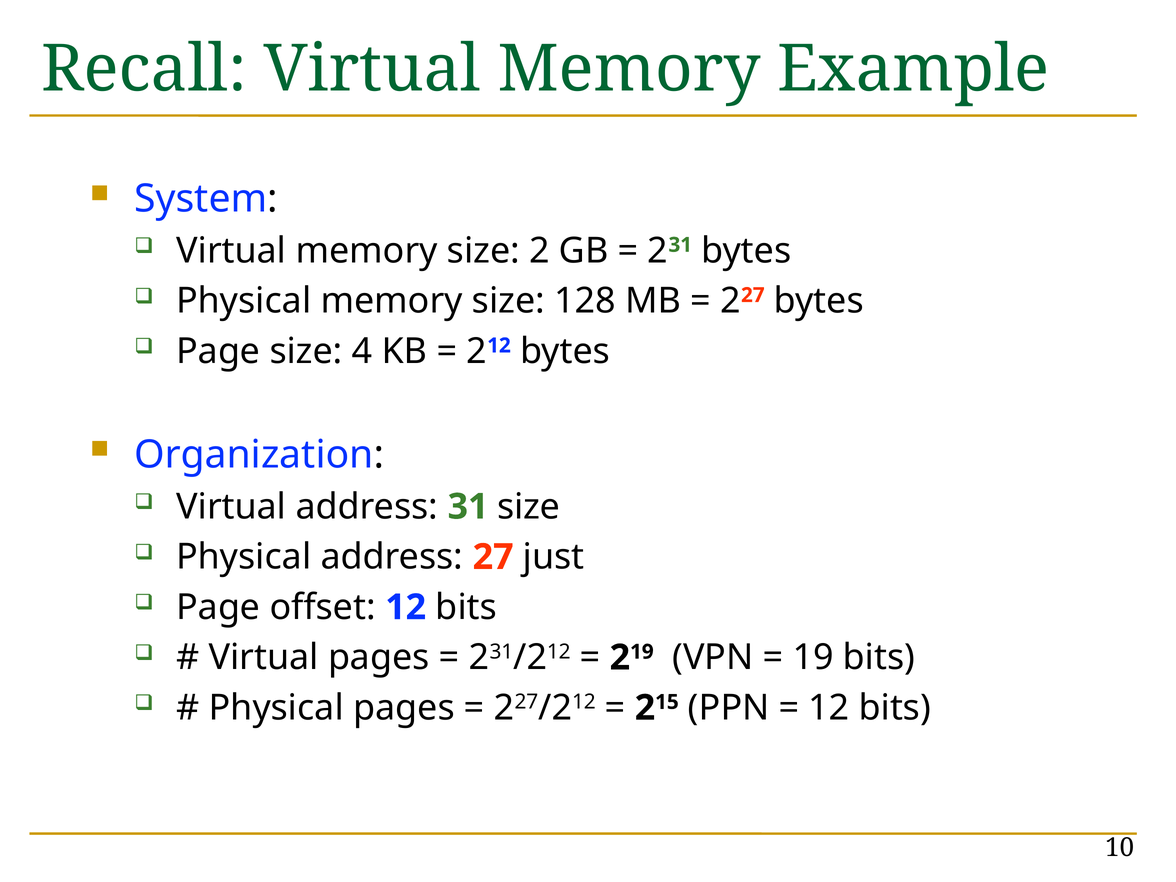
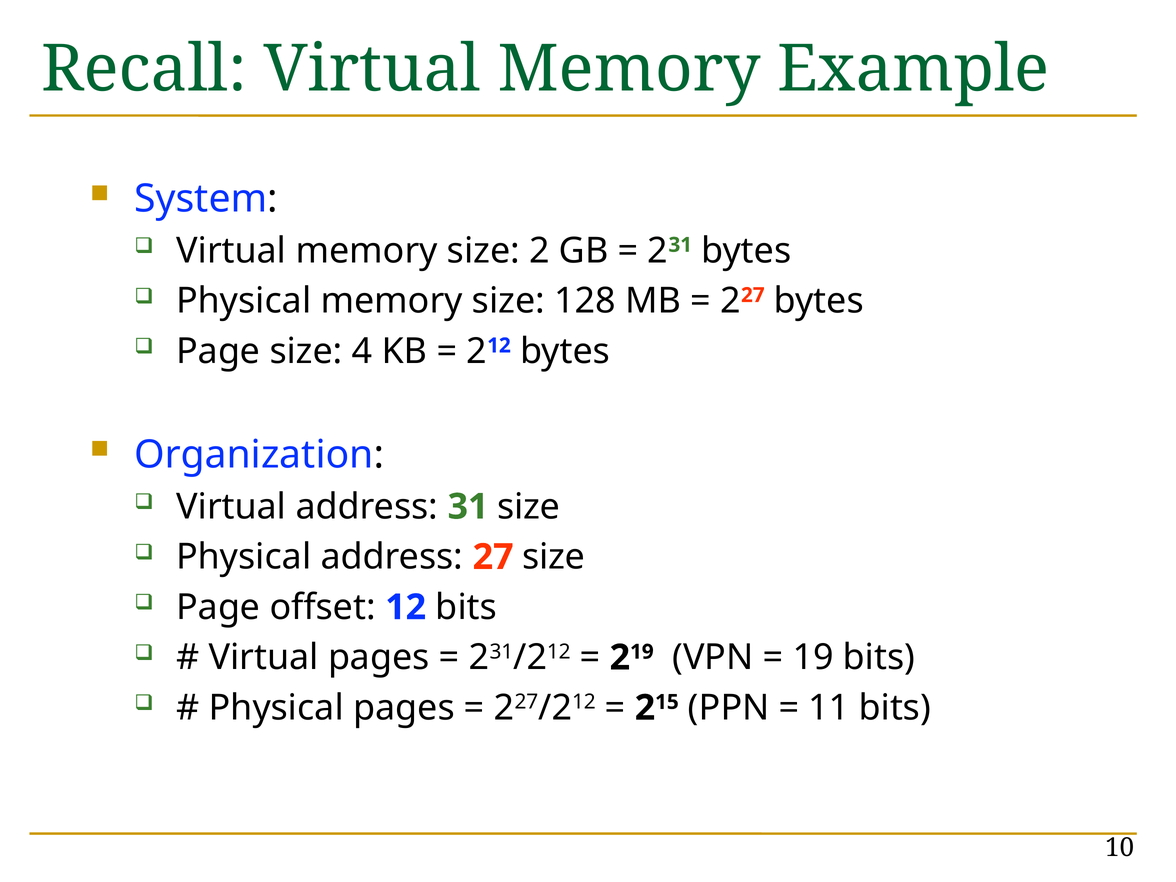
27 just: just -> size (554, 557)
12: 12 -> 11 (829, 708)
